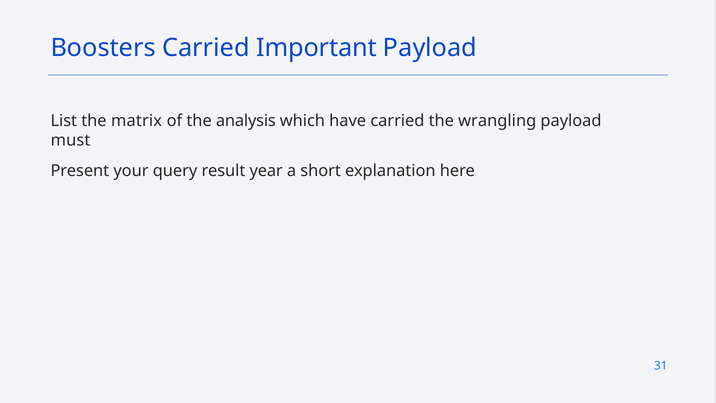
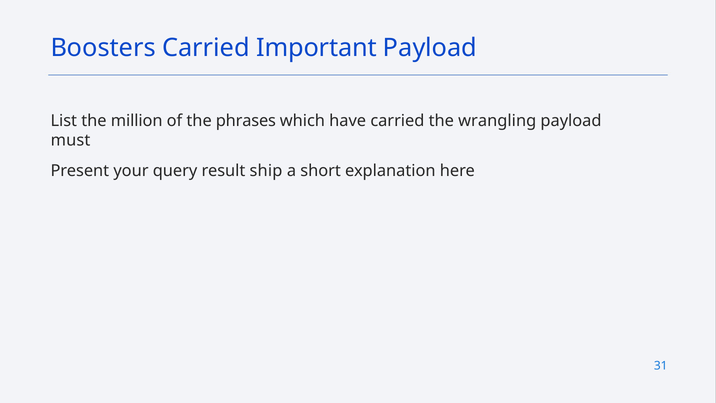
matrix: matrix -> million (137, 121)
analysis: analysis -> phrases (246, 121)
year: year -> ship (266, 171)
